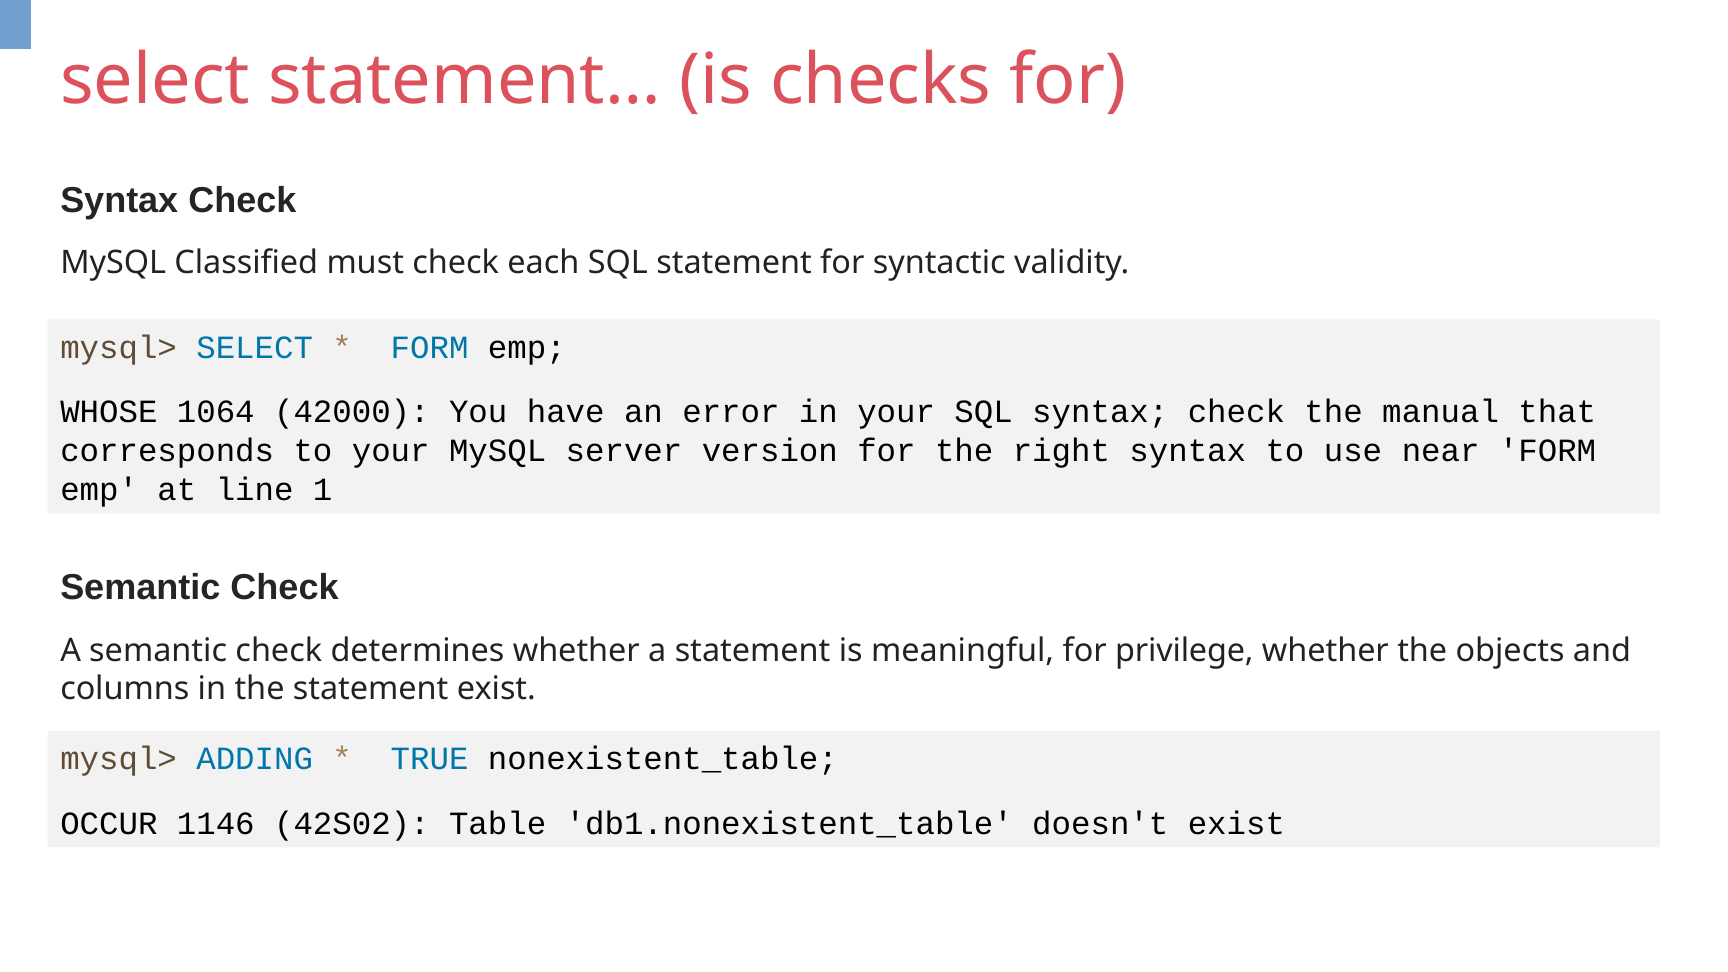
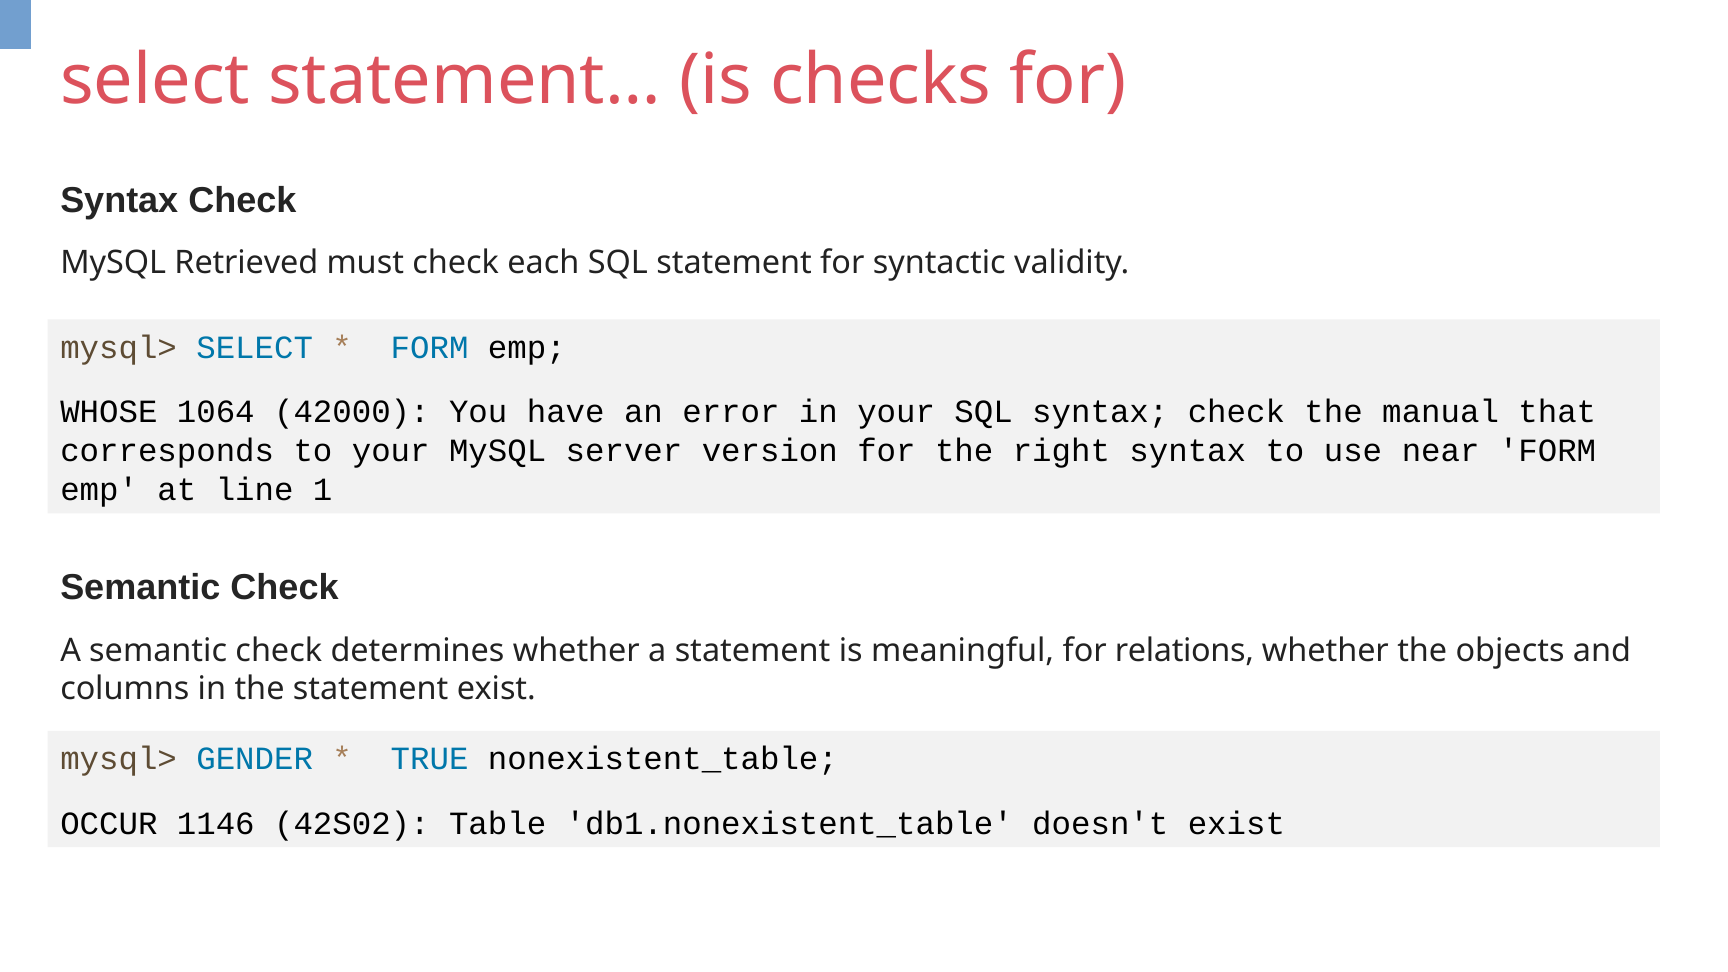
Classified: Classified -> Retrieved (246, 263)
privilege: privilege -> relations (1184, 650)
ADDING: ADDING -> GENDER (255, 759)
